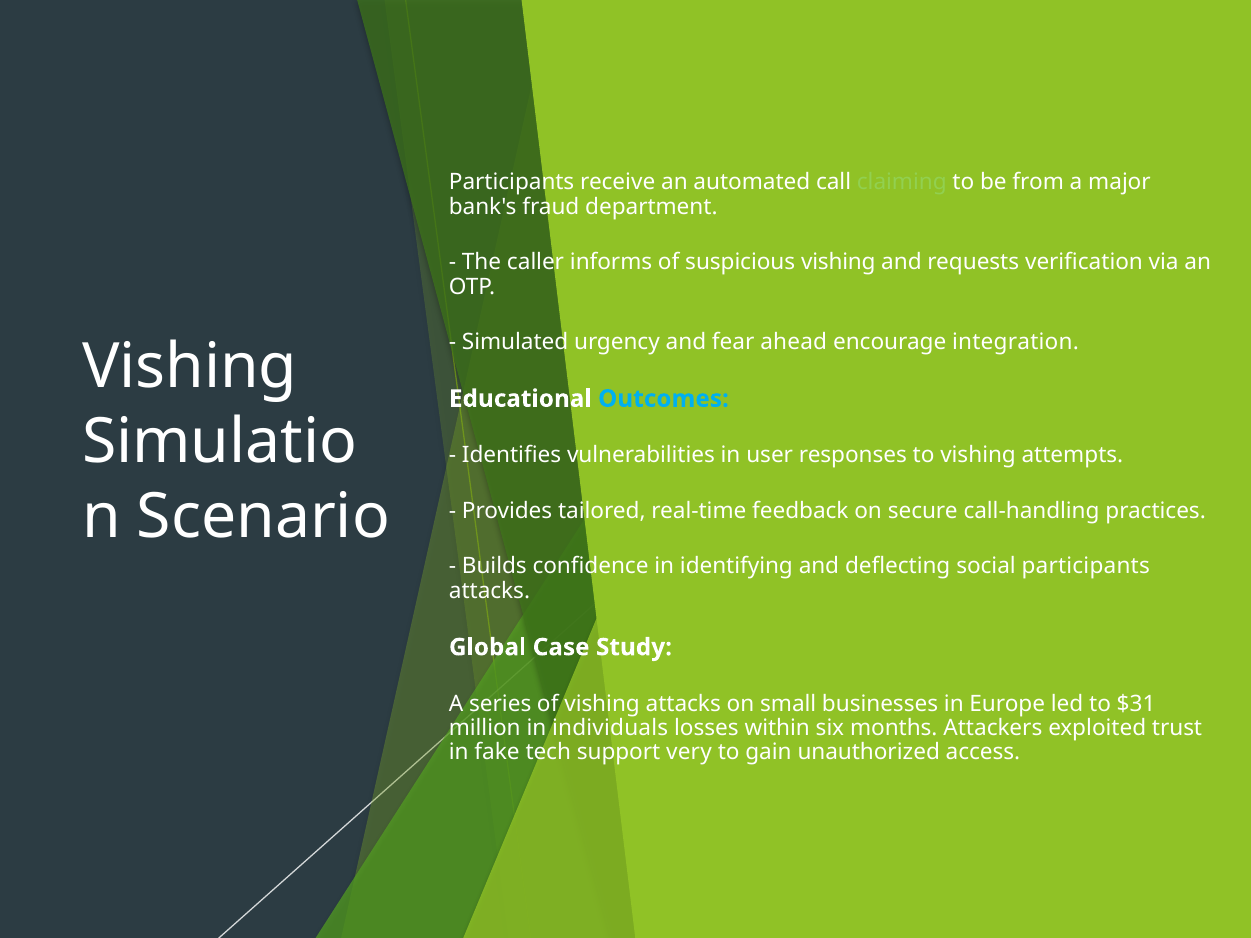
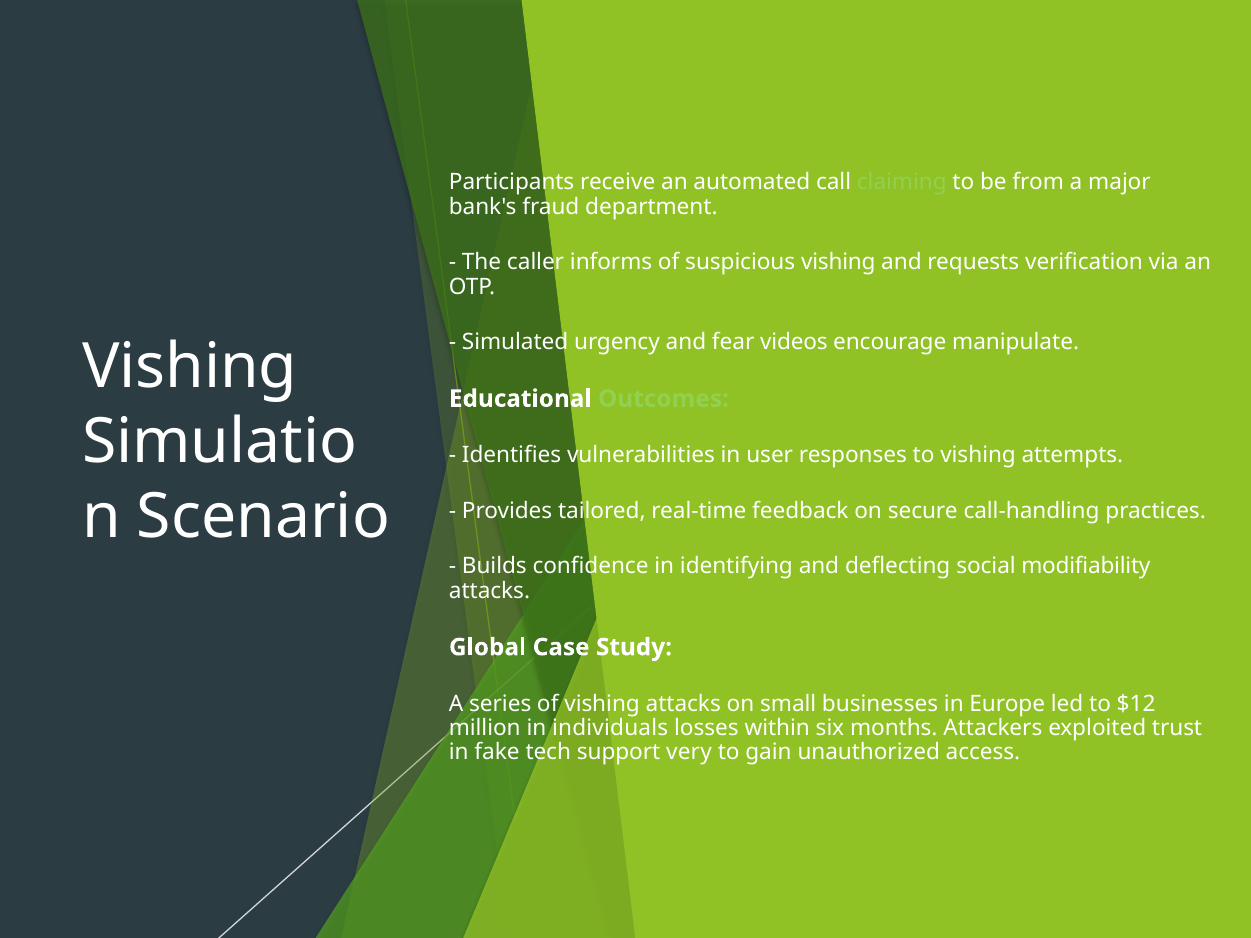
ahead: ahead -> videos (794, 342)
integration: integration -> manipulate (1016, 342)
Outcomes colour: light blue -> light green (663, 399)
social participants: participants -> modifiability (1086, 567)
$31: $31 -> $12 (1136, 704)
